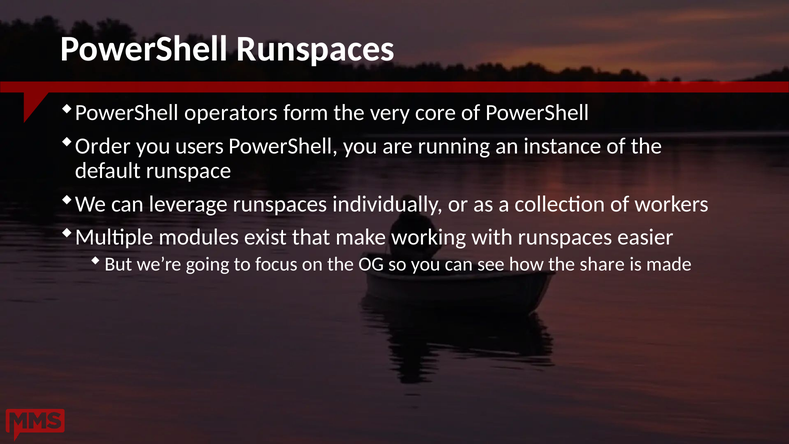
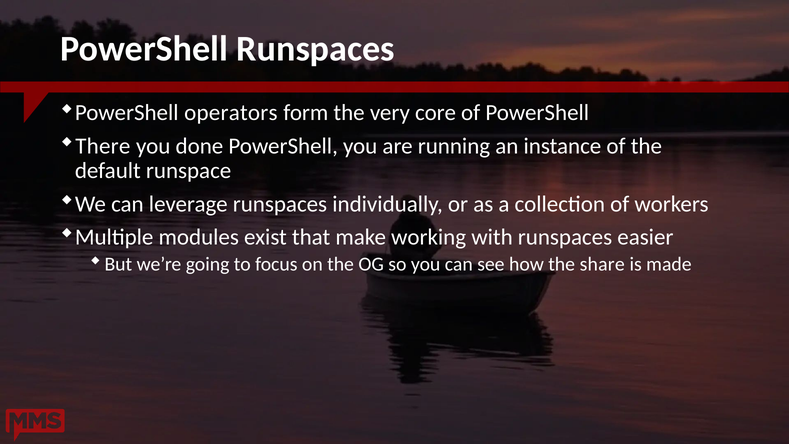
Order: Order -> There (103, 146)
users: users -> done (199, 146)
